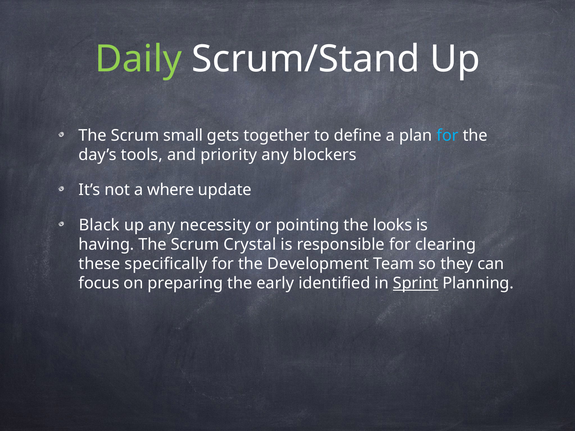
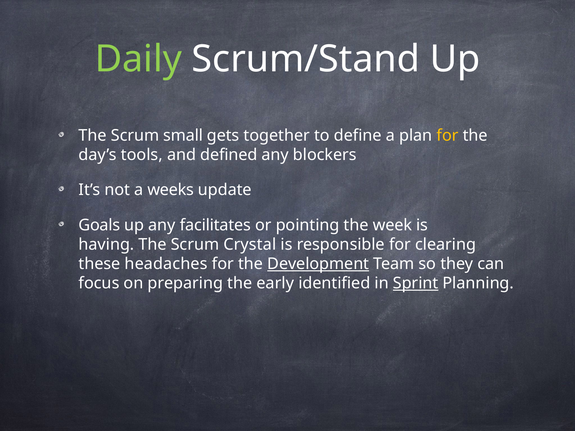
for colour: light blue -> yellow (447, 136)
priority: priority -> defined (229, 155)
where: where -> weeks (171, 190)
Black: Black -> Goals (99, 225)
necessity: necessity -> facilitates (215, 225)
looks: looks -> week (392, 225)
specifically: specifically -> headaches (166, 264)
Development underline: none -> present (318, 264)
